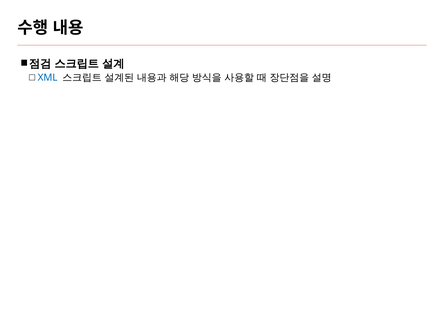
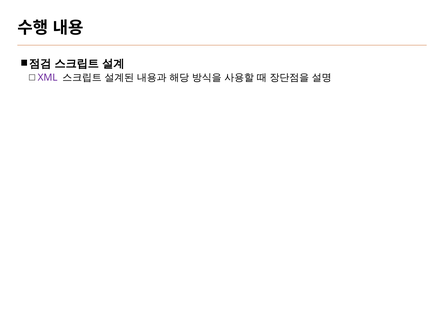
XML colour: blue -> purple (48, 78)
